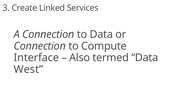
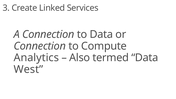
Interface: Interface -> Analytics (36, 58)
